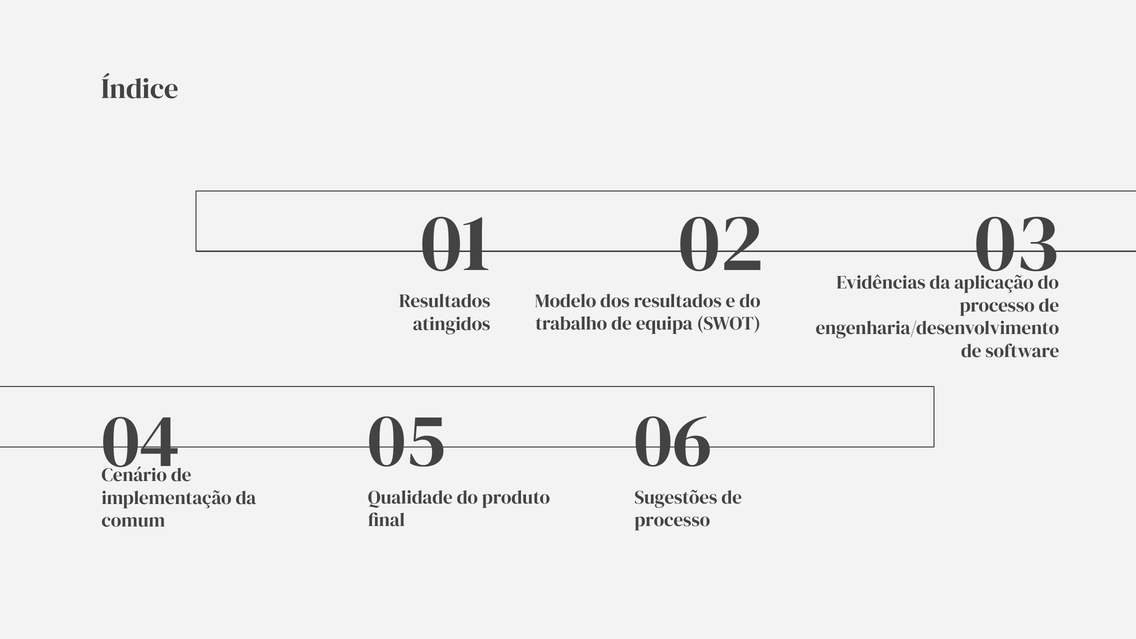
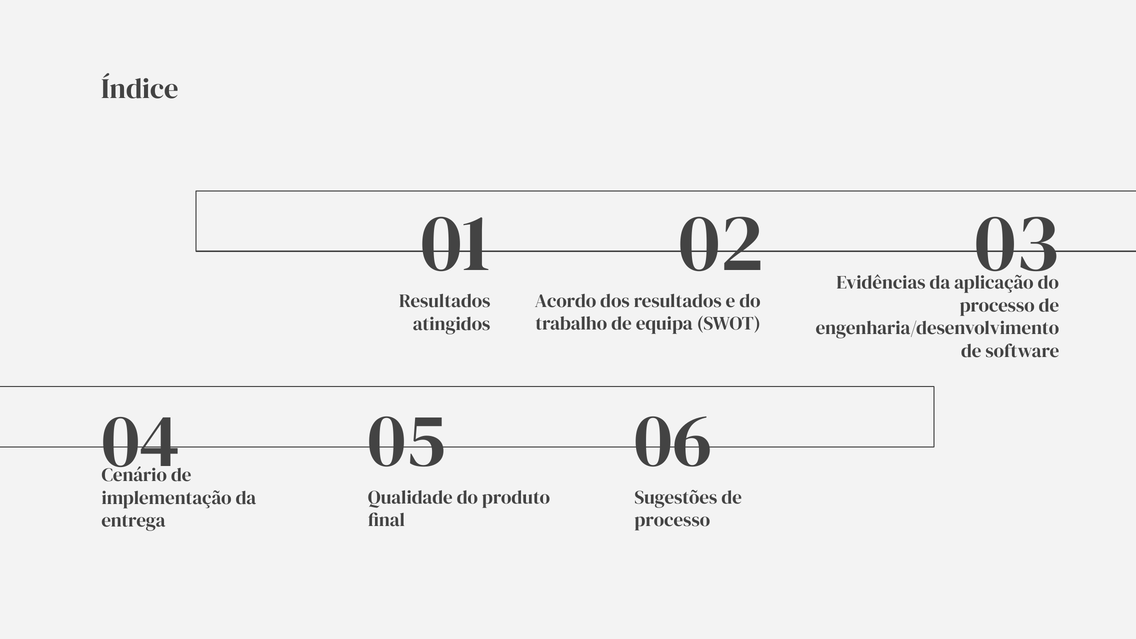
Modelo: Modelo -> Acordo (566, 301)
comum: comum -> entrega (133, 521)
